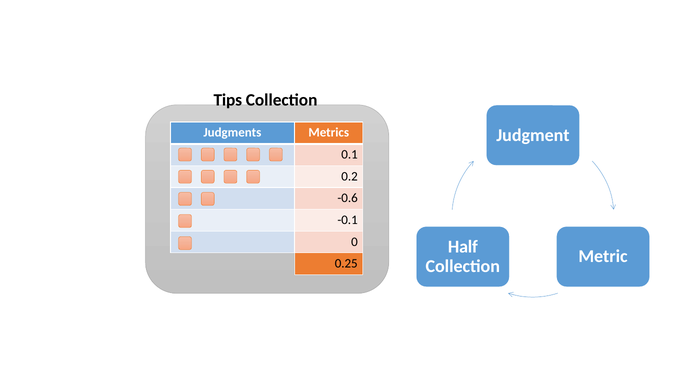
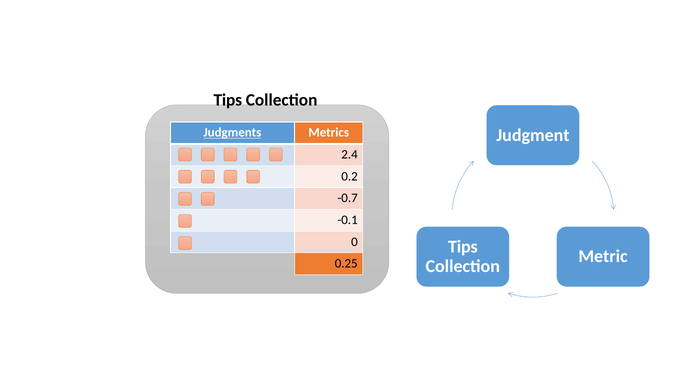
Judgments underline: none -> present (232, 133)
0.1: 0.1 -> 2.4 (350, 155)
-0.6: -0.6 -> -0.7 (348, 198)
Half: Half -> Tips (463, 247)
